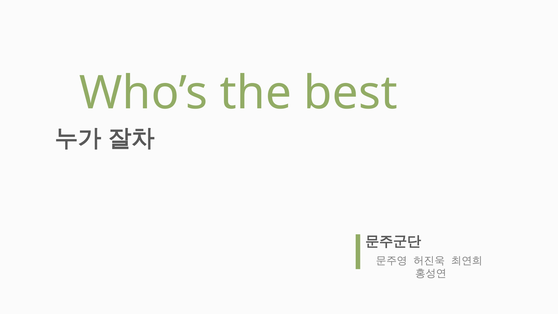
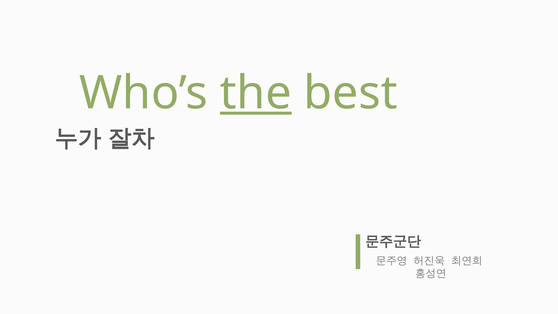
the underline: none -> present (256, 93)
